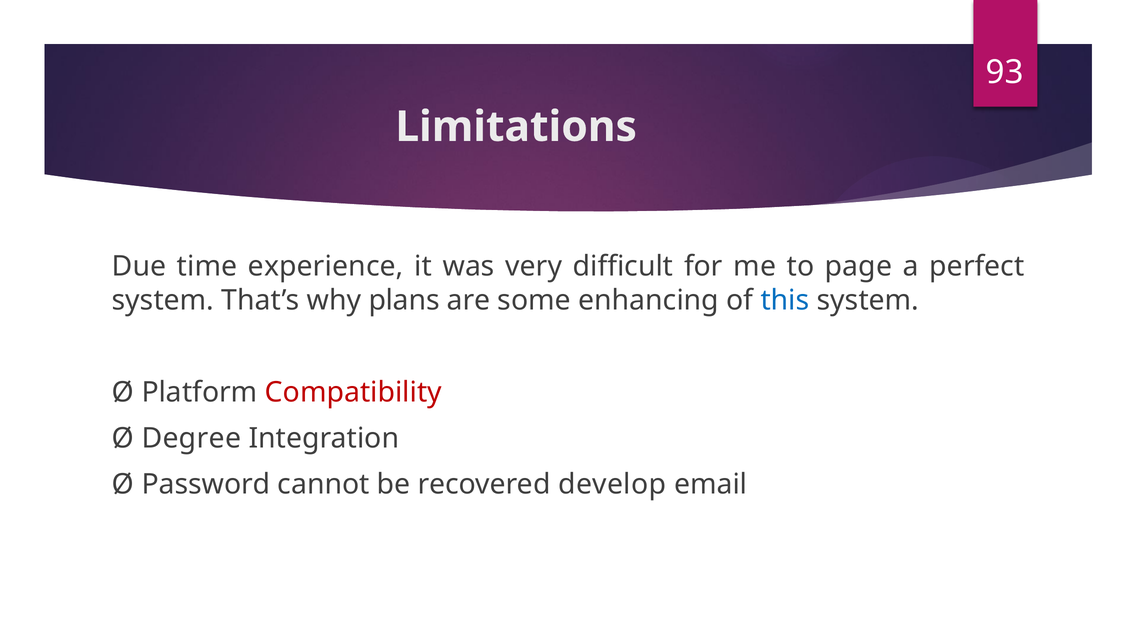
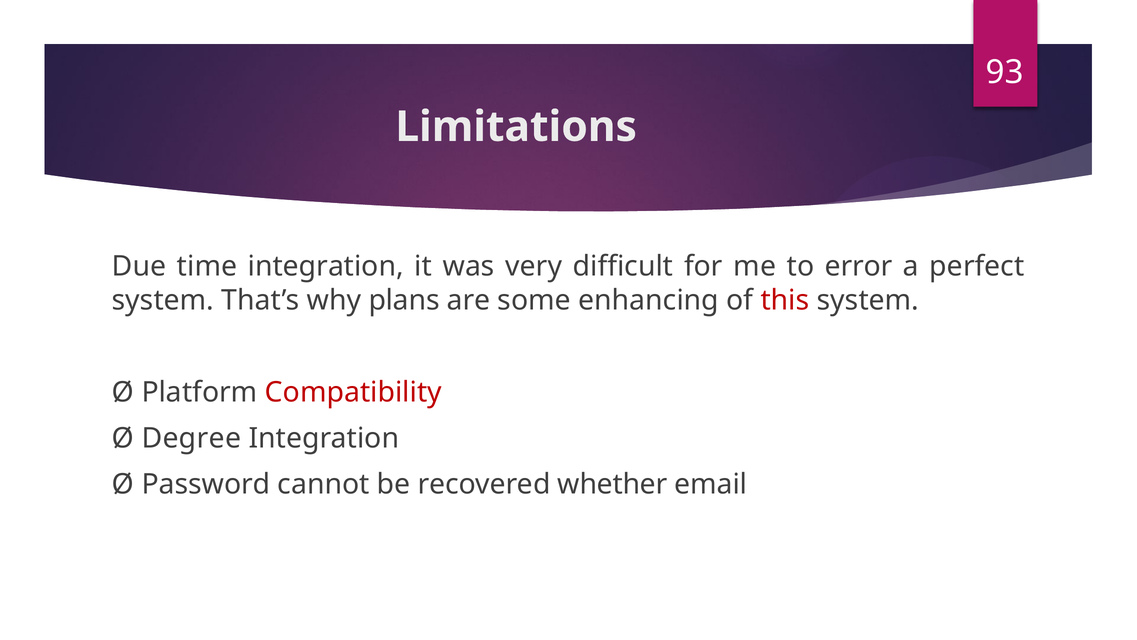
time experience: experience -> integration (326, 266)
page: page -> error (859, 266)
this colour: blue -> red (785, 300)
develop: develop -> whether (612, 484)
